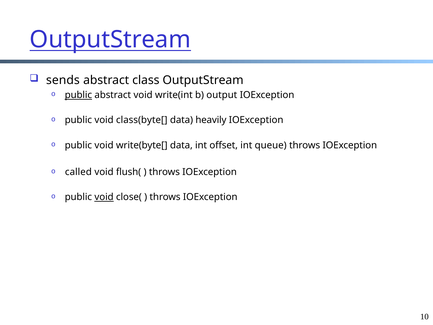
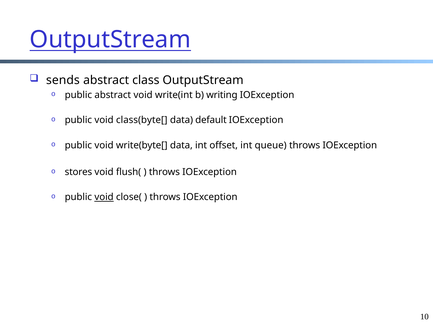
public underline: present -> none (78, 95)
output: output -> writing (222, 95)
heavily: heavily -> default (211, 120)
called: called -> stores (78, 172)
